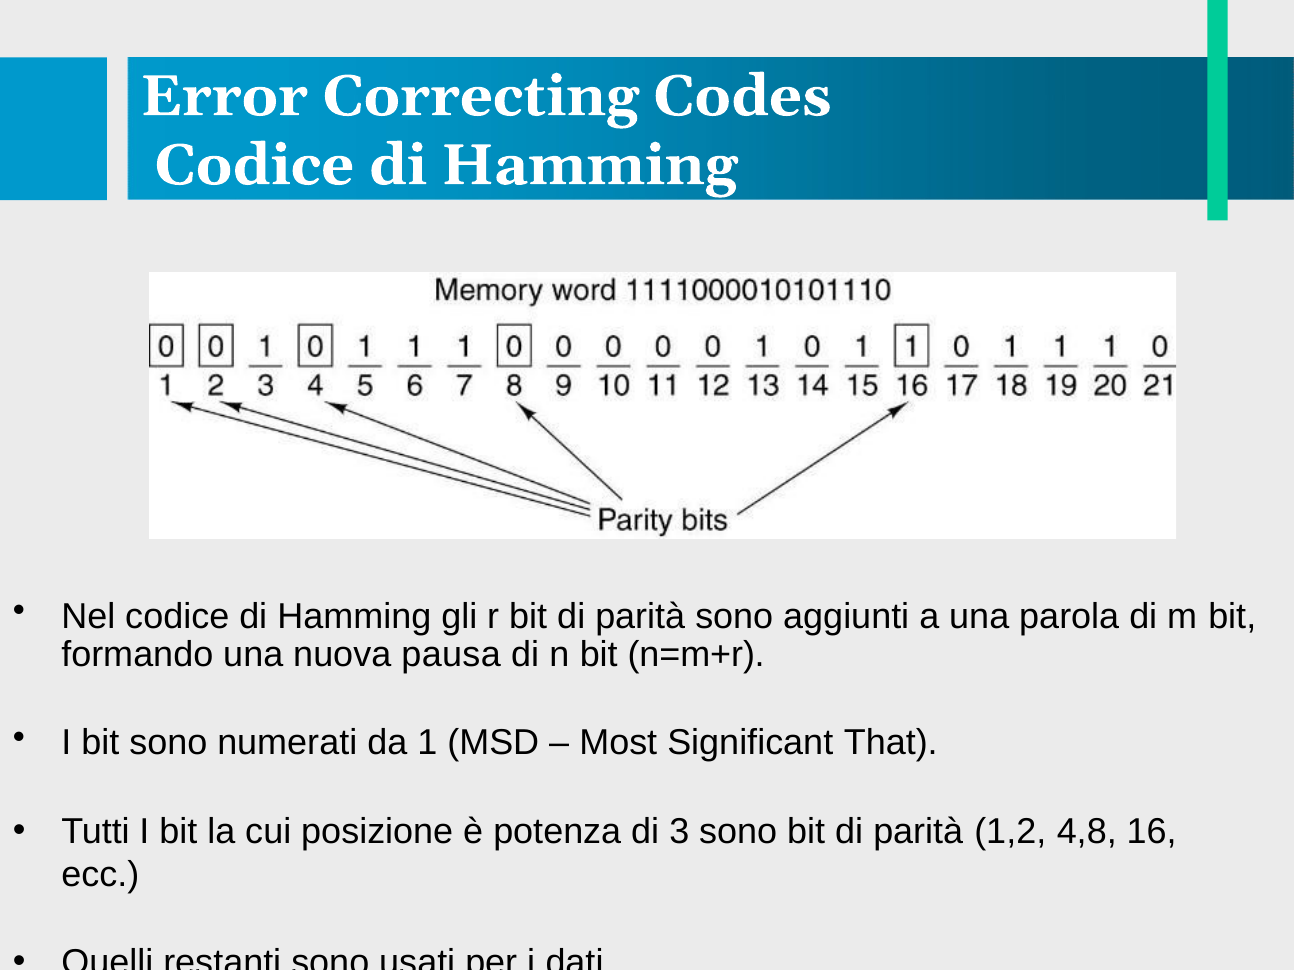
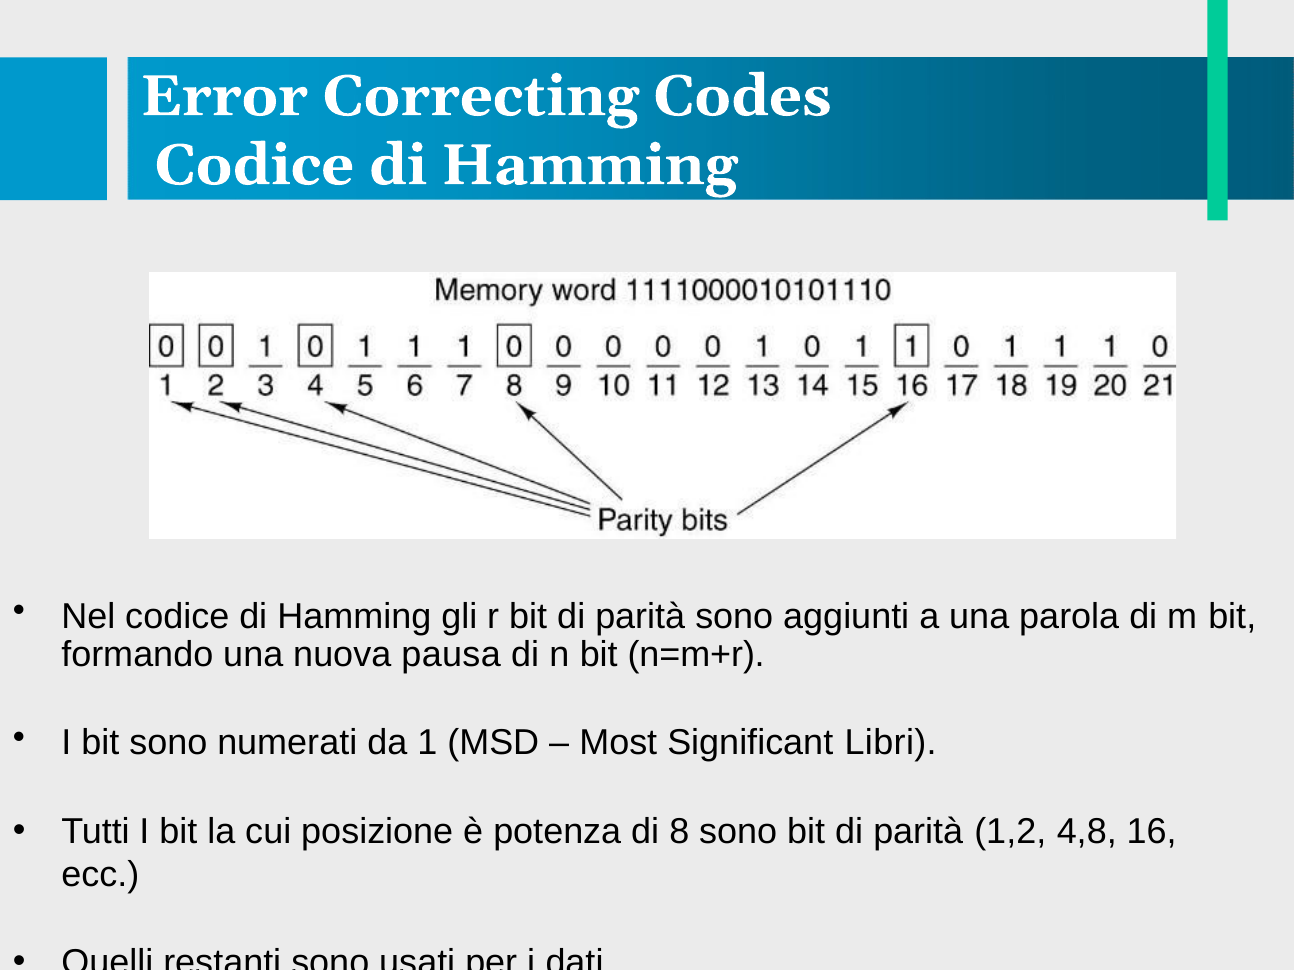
That: That -> Libri (891, 743)
3: 3 -> 8 (679, 832)
